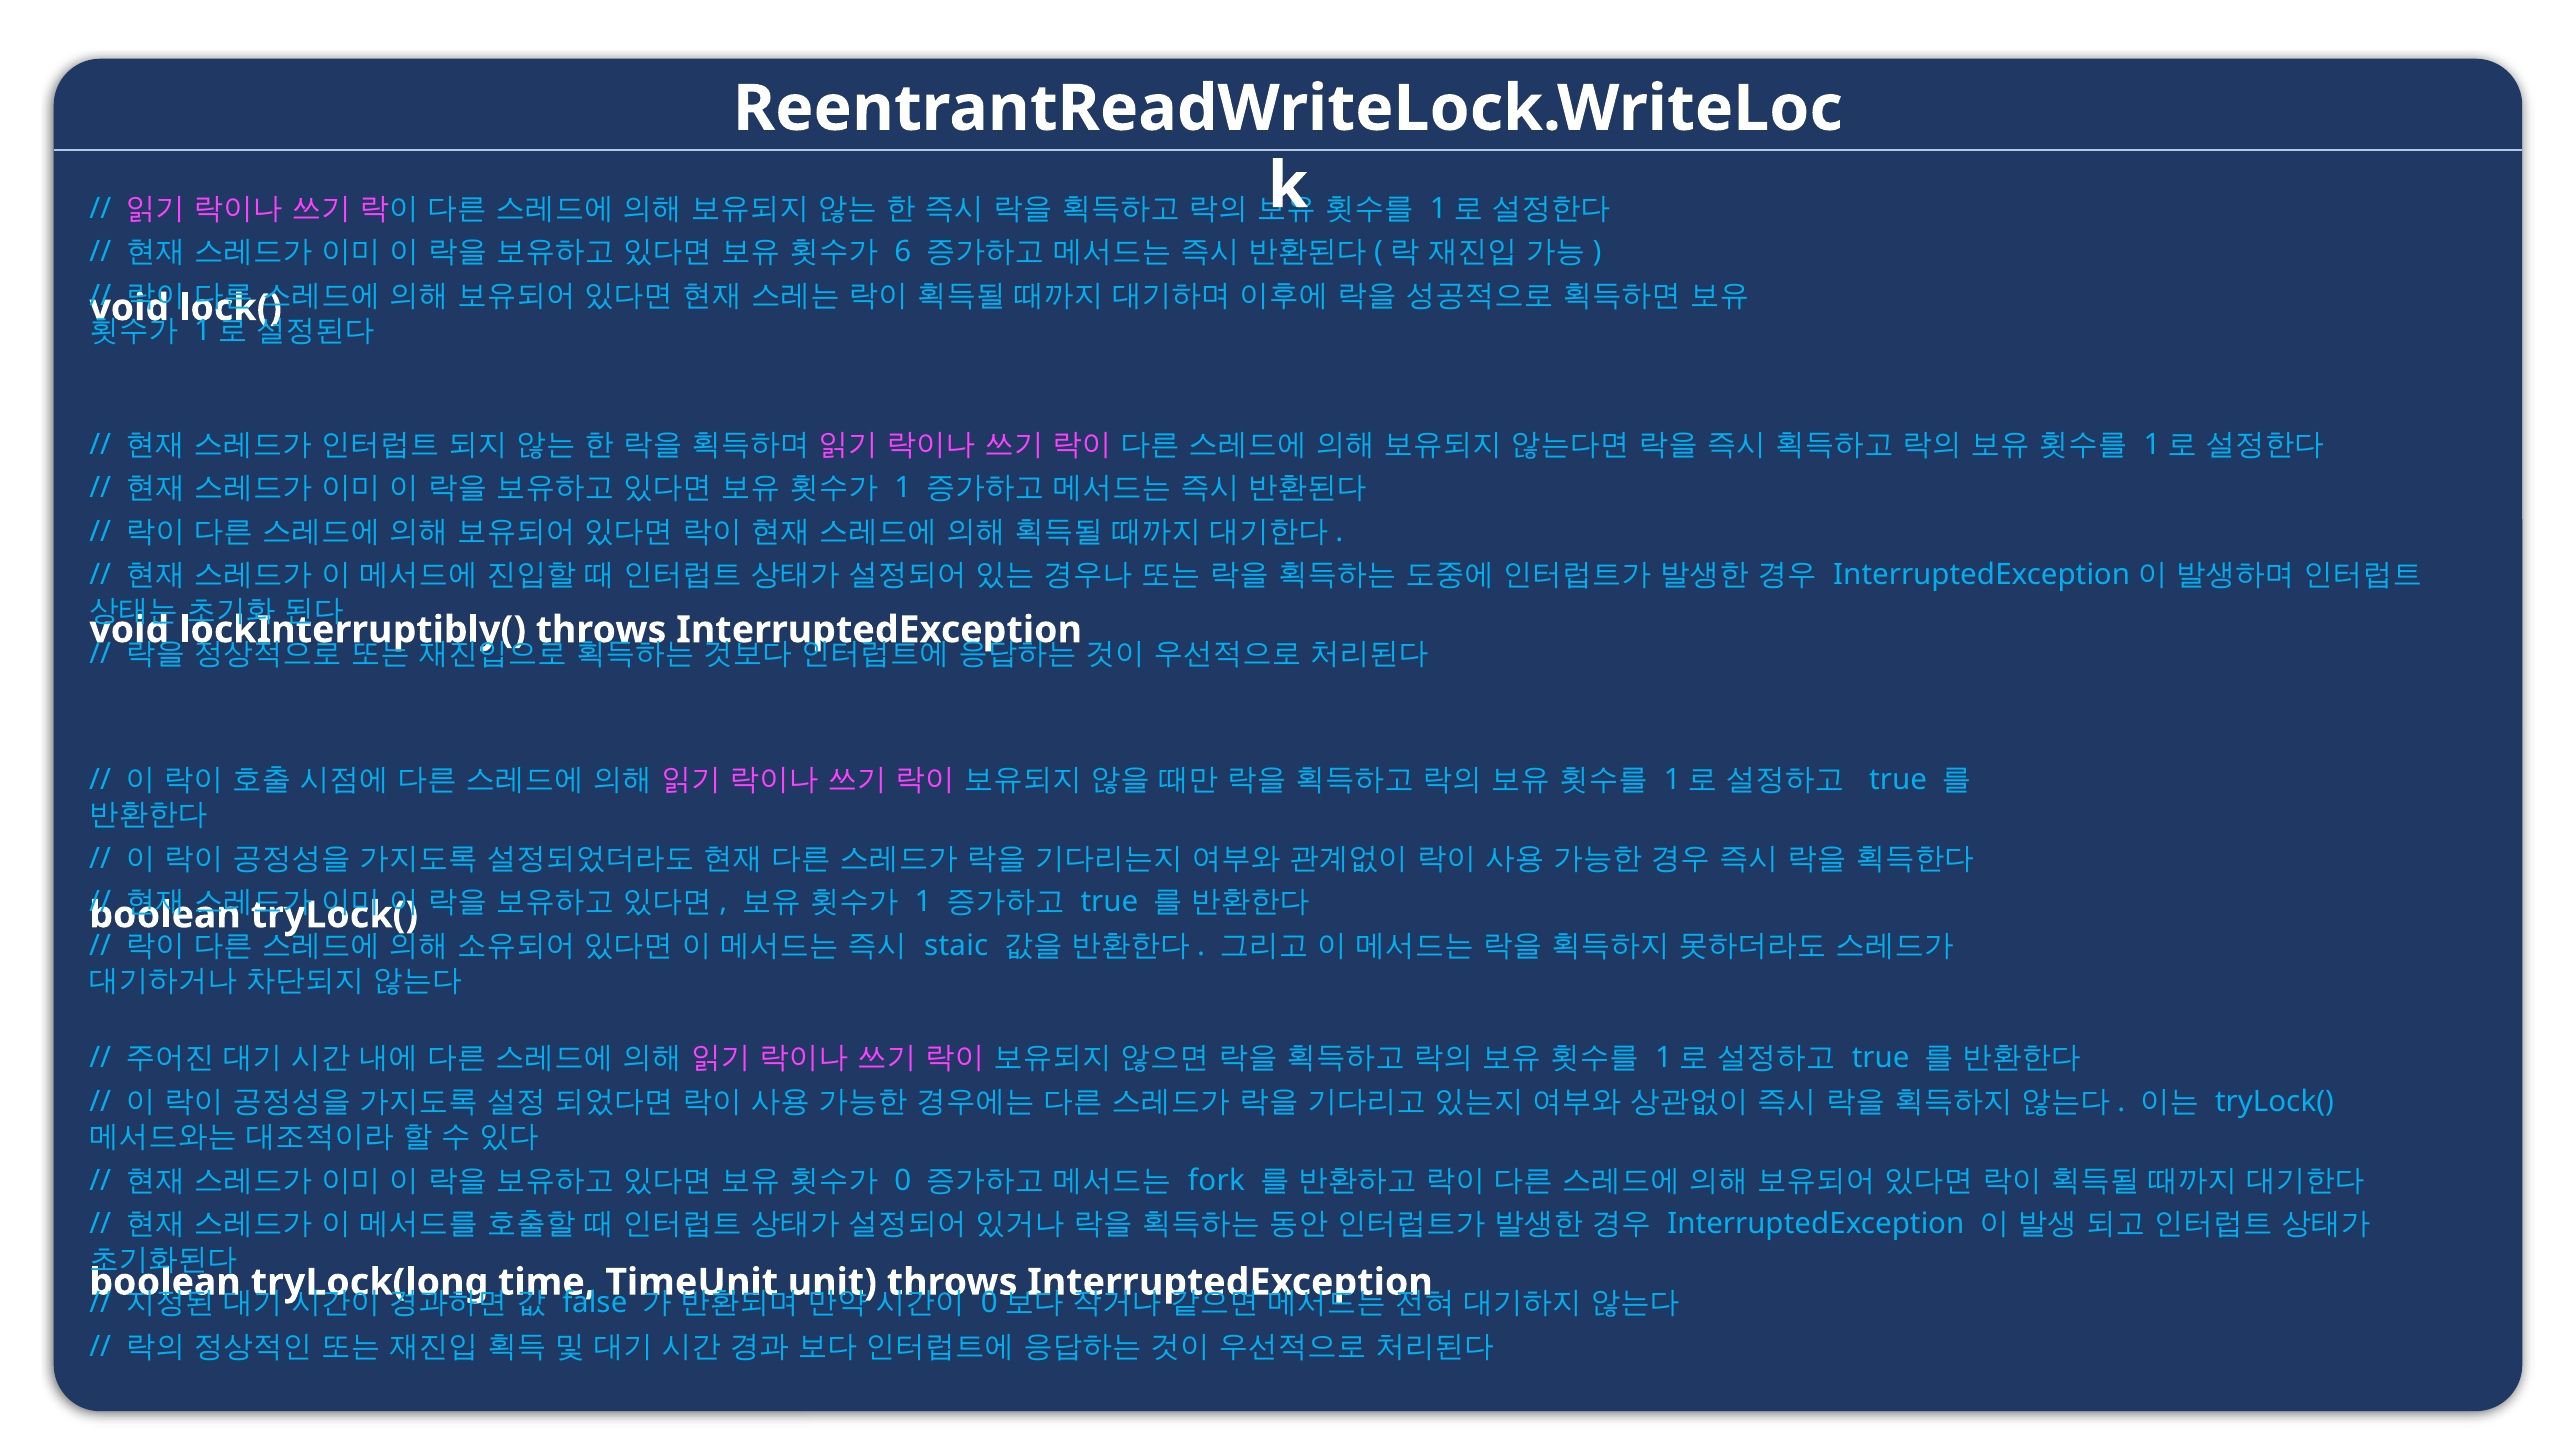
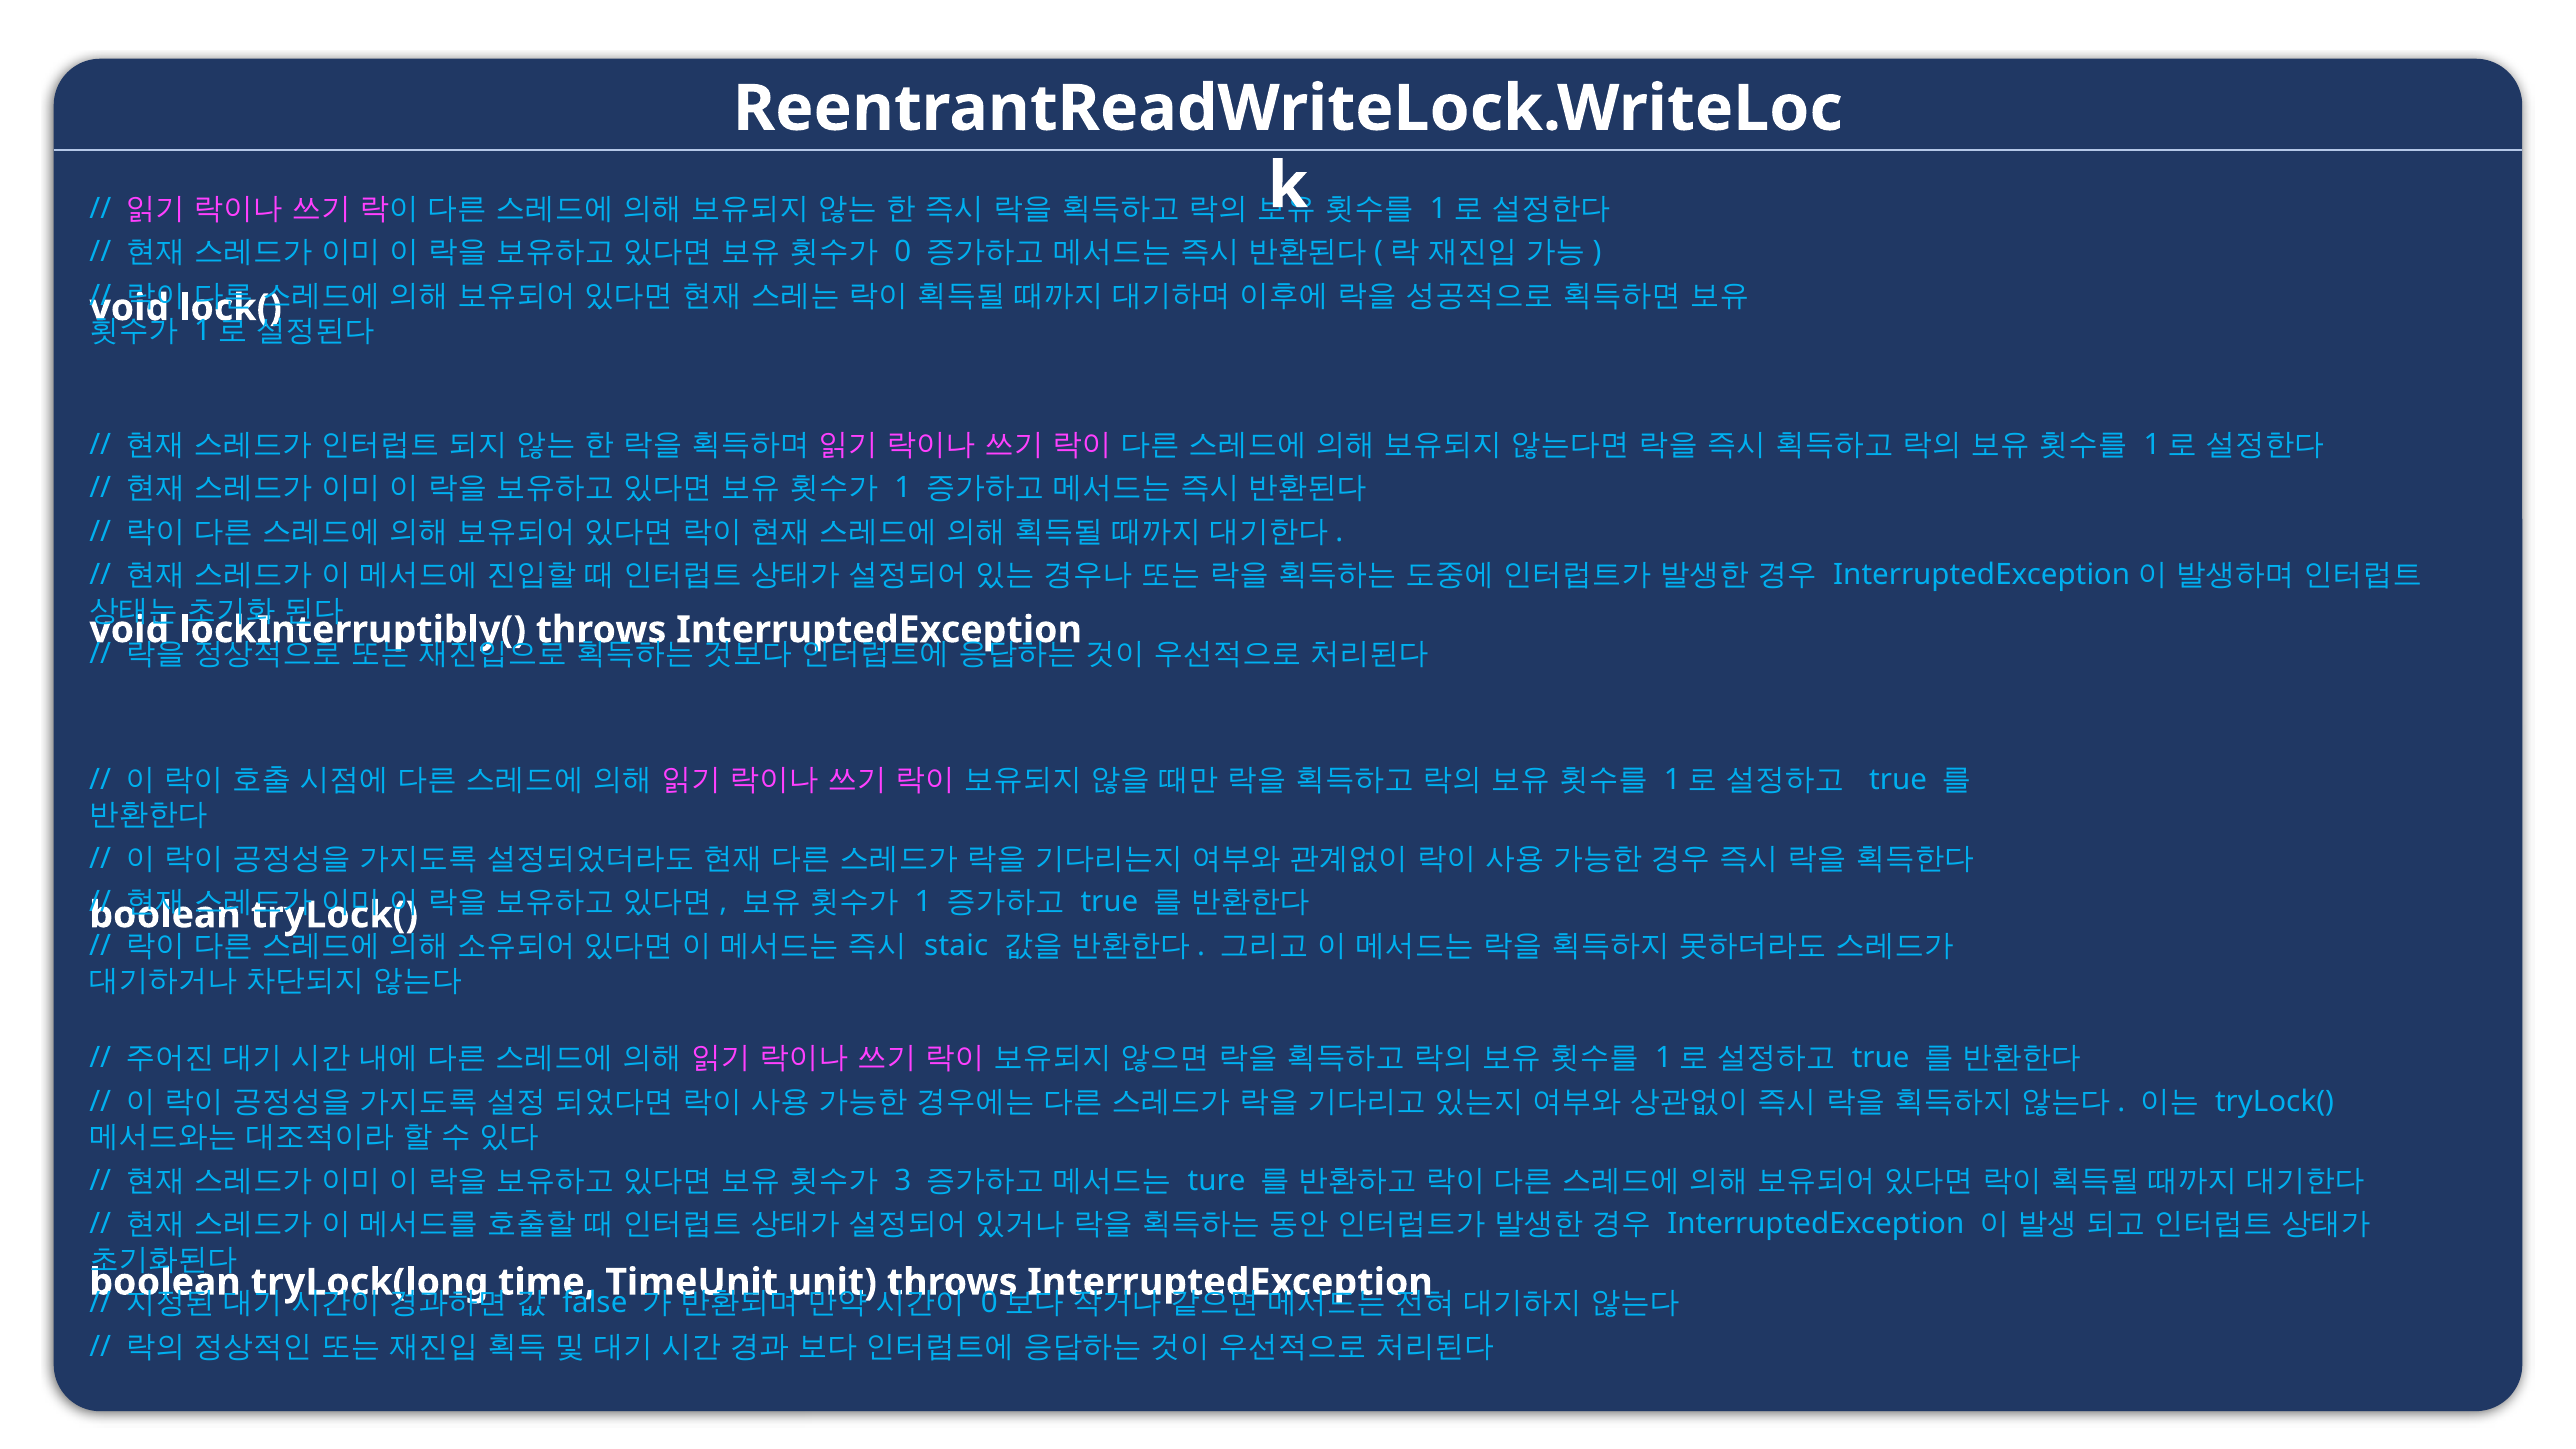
6: 6 -> 0 (903, 252)
0: 0 -> 3 (903, 1180)
fork: fork -> ture (1217, 1180)
